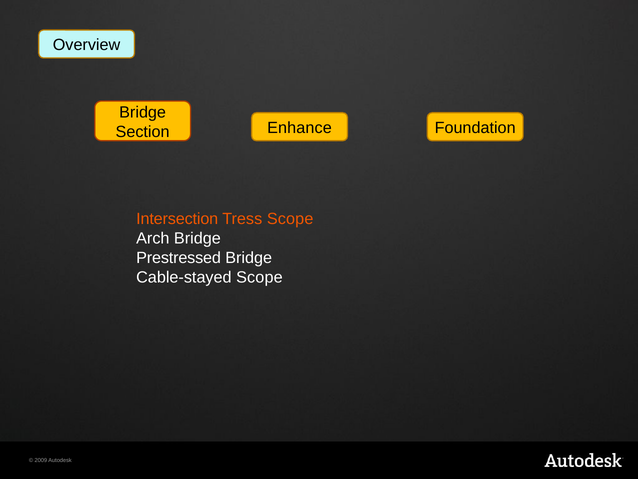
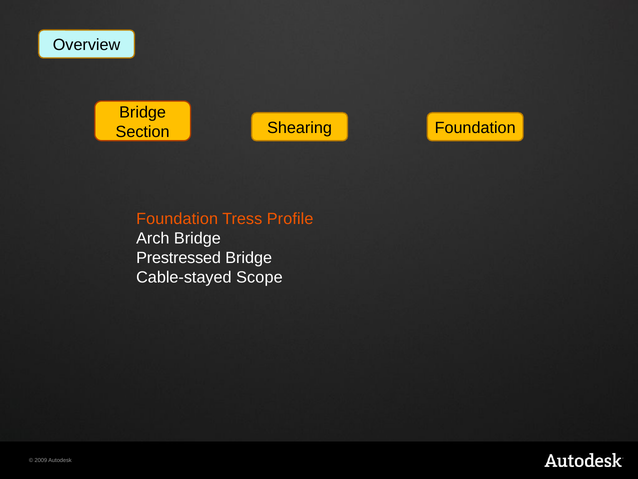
Enhance: Enhance -> Shearing (300, 128)
Intersection: Intersection -> Foundation (177, 219)
Tress Scope: Scope -> Profile (290, 219)
